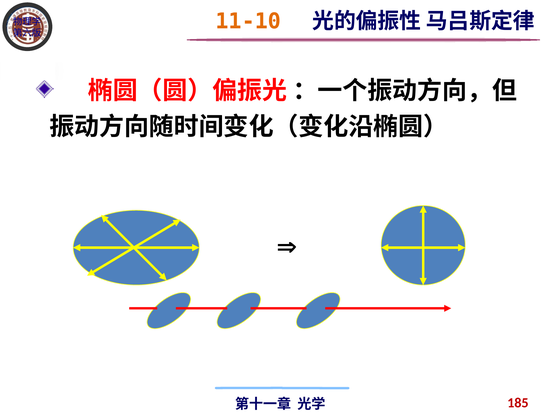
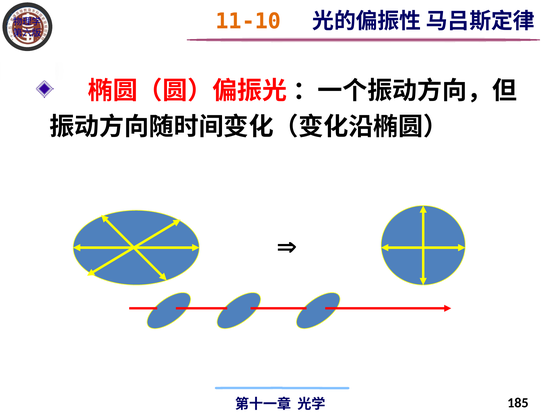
185 colour: red -> black (518, 403)
